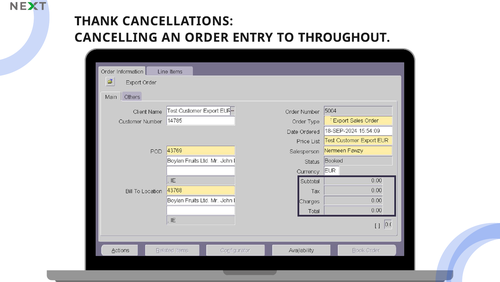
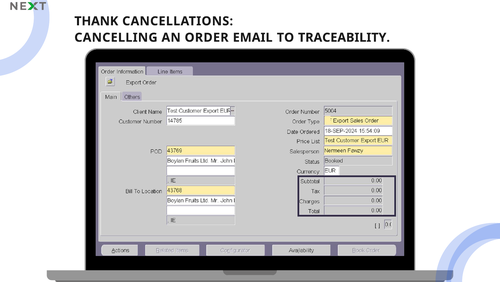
ENTRY: ENTRY -> EMAIL (253, 37)
THROUGHOUT: THROUGHOUT -> TRACEABILITY (344, 37)
